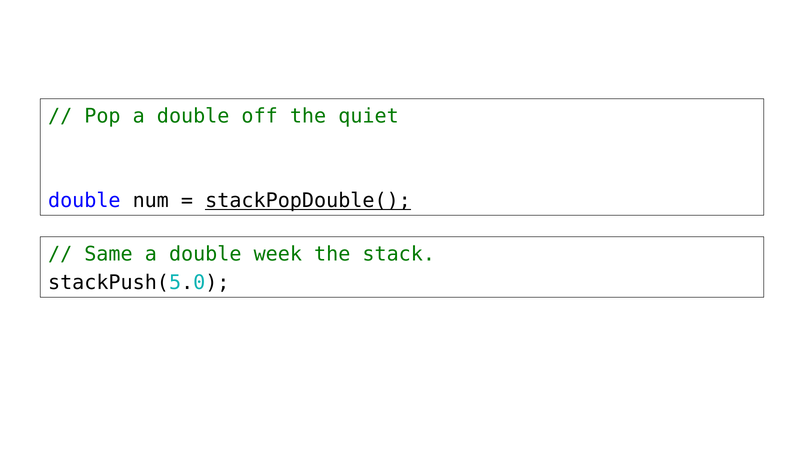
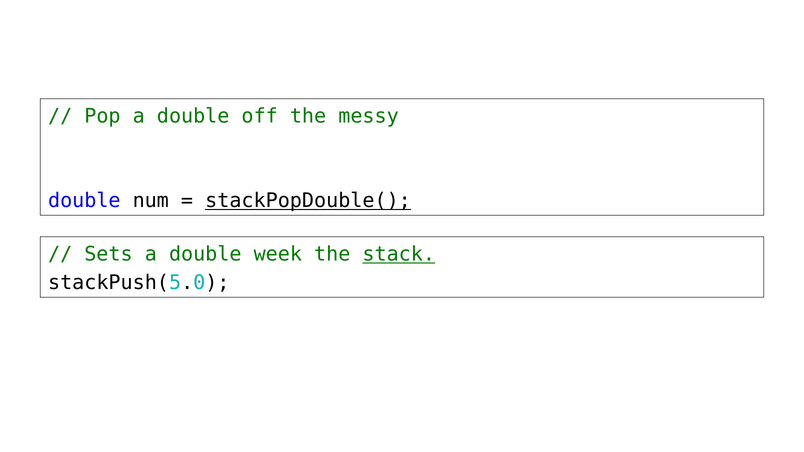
quiet: quiet -> messy (369, 116)
Same: Same -> Sets (108, 255)
stack underline: none -> present (399, 255)
